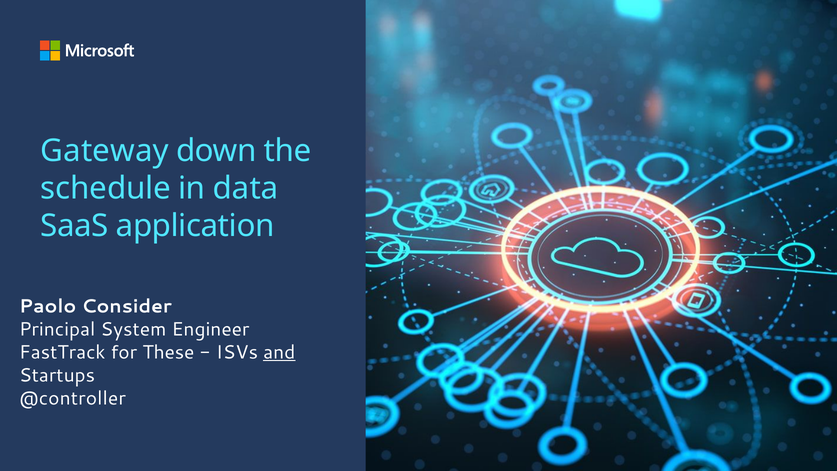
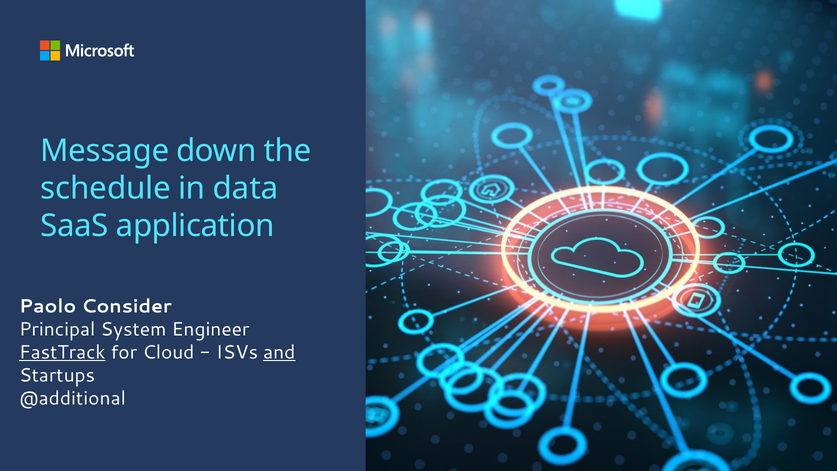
Gateway: Gateway -> Message (105, 151)
FastTrack underline: none -> present (62, 352)
These: These -> Cloud (168, 352)
@controller: @controller -> @additional (72, 398)
